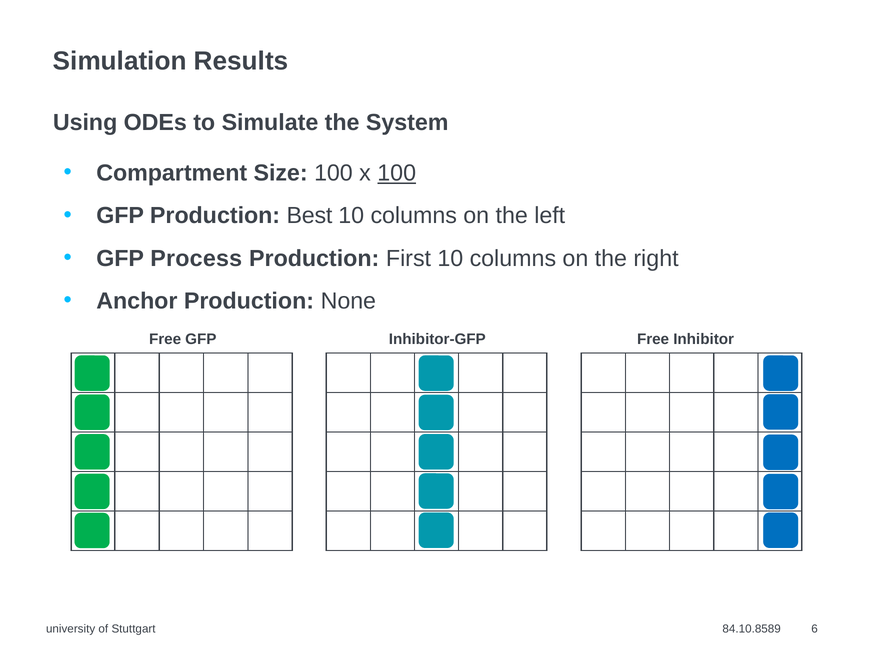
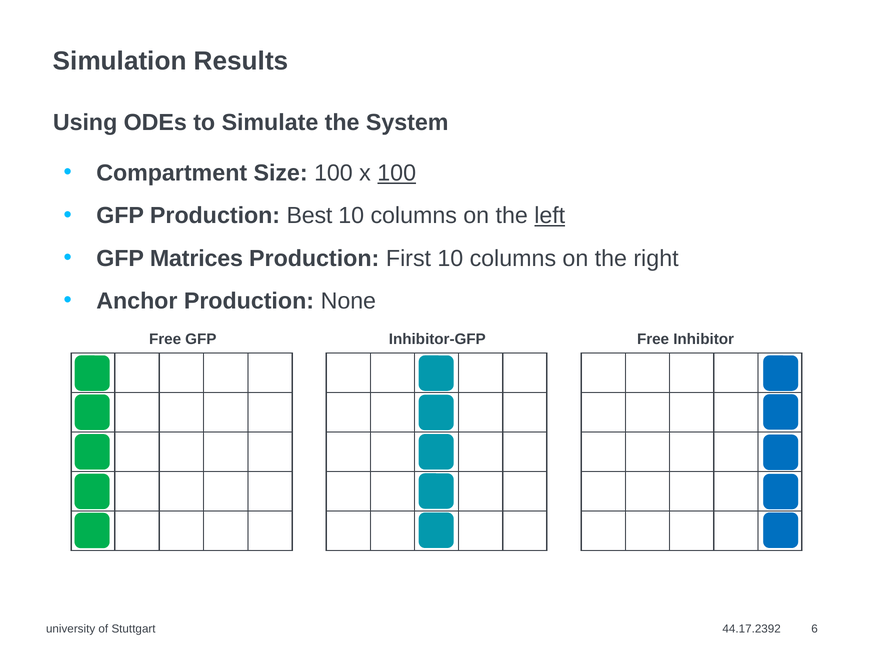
left underline: none -> present (550, 216)
Process: Process -> Matrices (196, 258)
84.10.8589: 84.10.8589 -> 44.17.2392 (752, 629)
